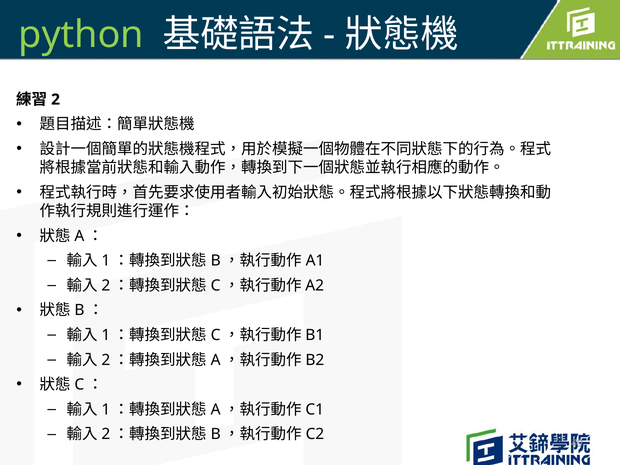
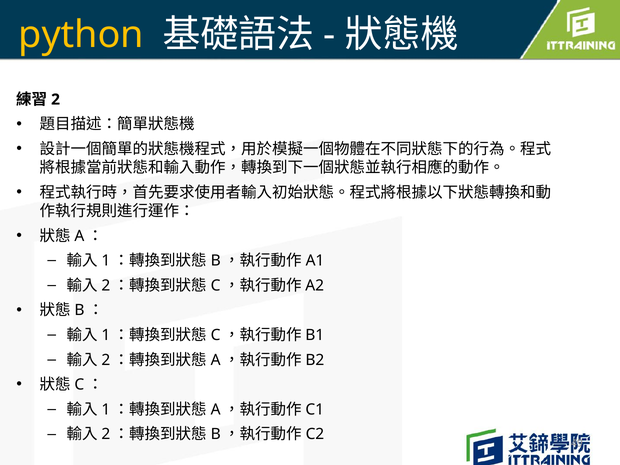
python colour: light green -> yellow (81, 35)
